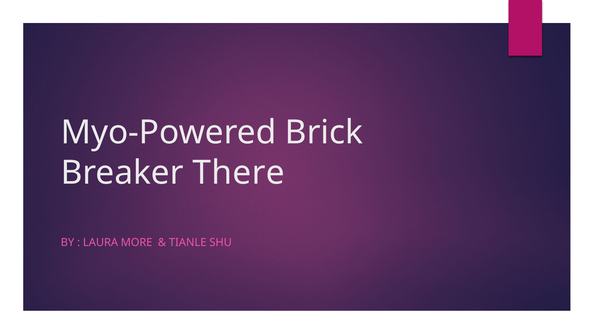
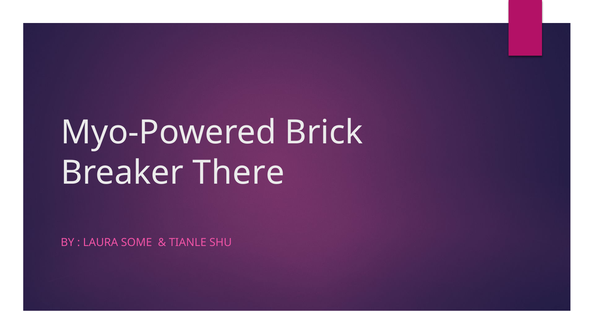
MORE: MORE -> SOME (137, 242)
